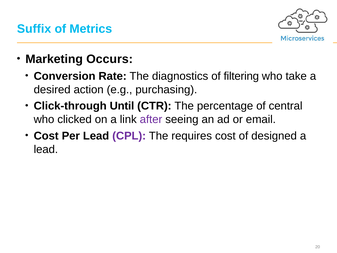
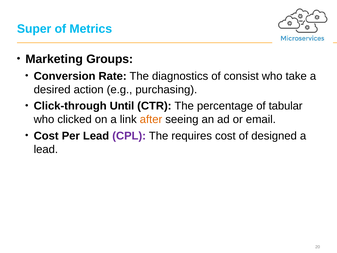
Suffix: Suffix -> Super (34, 29)
Occurs: Occurs -> Groups (110, 59)
filtering: filtering -> consist (241, 76)
central: central -> tabular (286, 106)
after colour: purple -> orange (151, 119)
